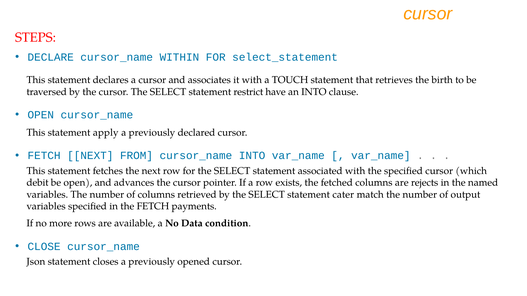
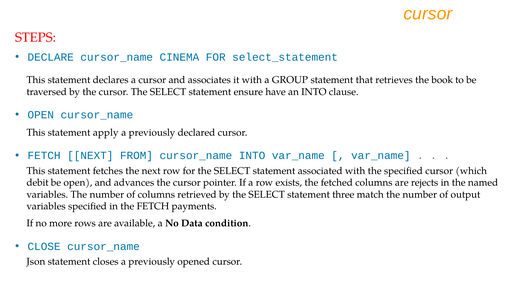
WITHIN: WITHIN -> CINEMA (179, 57)
TOUCH: TOUCH -> GROUP (290, 80)
birth: birth -> book (442, 80)
restrict: restrict -> ensure (248, 92)
cater: cater -> three (343, 195)
